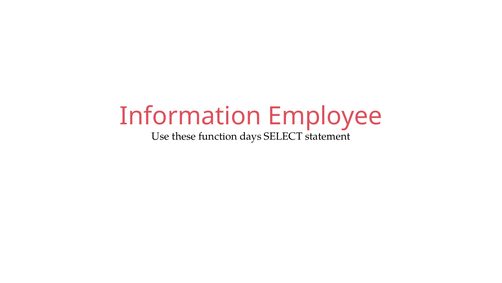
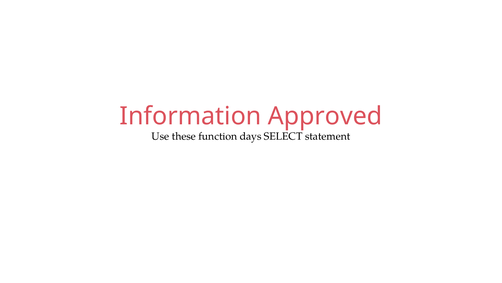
Employee: Employee -> Approved (325, 116)
